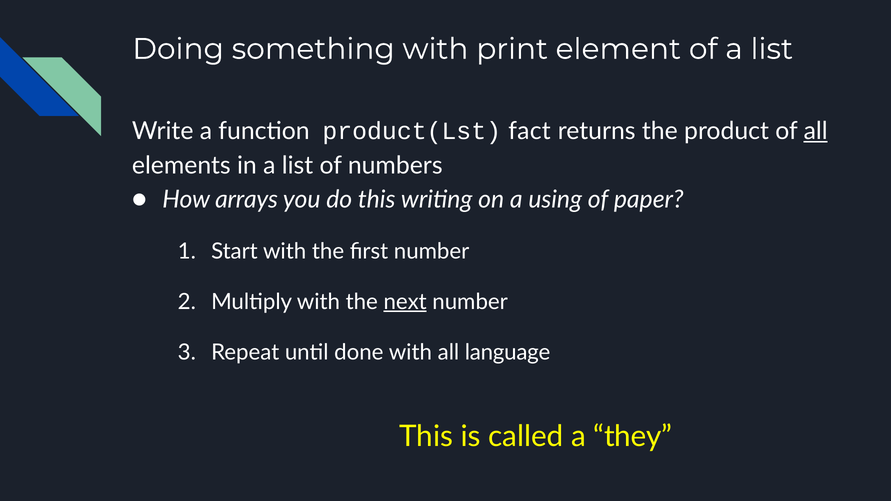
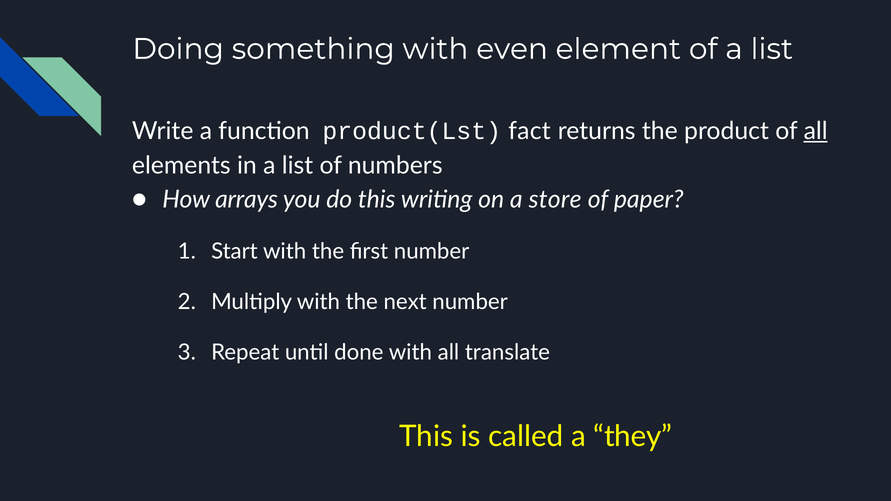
print: print -> even (512, 49)
using: using -> store (555, 200)
next underline: present -> none (405, 302)
language: language -> translate (507, 352)
